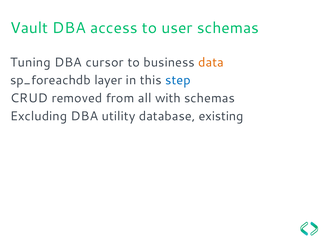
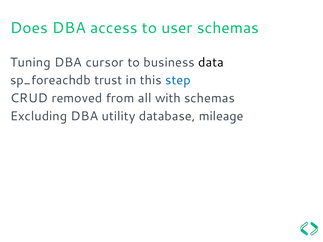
Vault: Vault -> Does (29, 28)
data colour: orange -> black (211, 62)
layer: layer -> trust (108, 80)
existing: existing -> mileage (221, 116)
